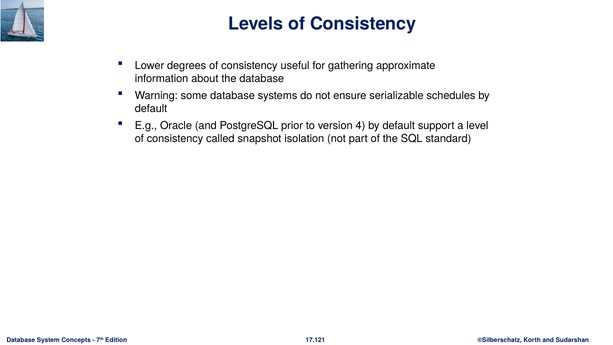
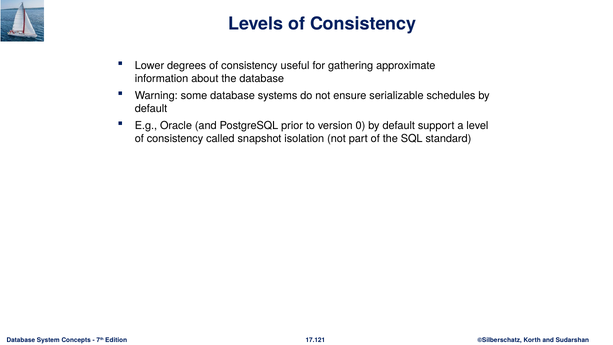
4: 4 -> 0 (360, 125)
